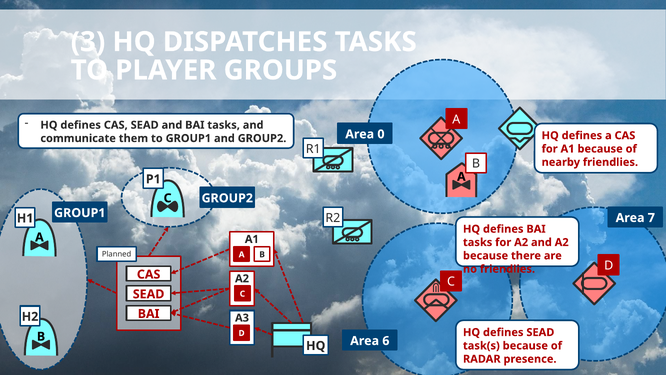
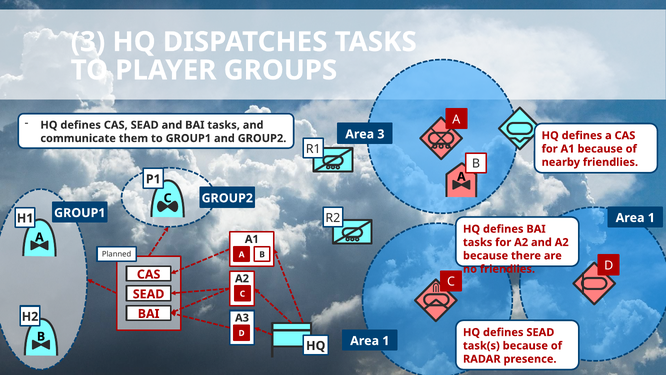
Area 0: 0 -> 3 (381, 134)
7: 7 -> 1 (651, 218)
6: 6 -> 1 (386, 341)
